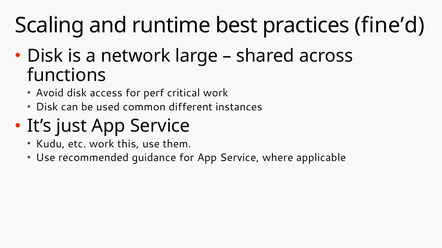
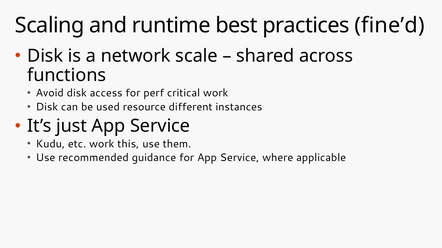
large: large -> scale (197, 56)
common: common -> resource (144, 107)
